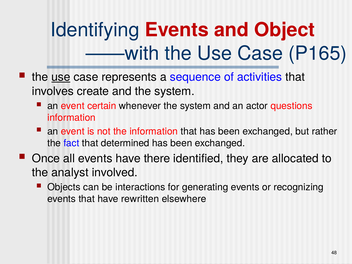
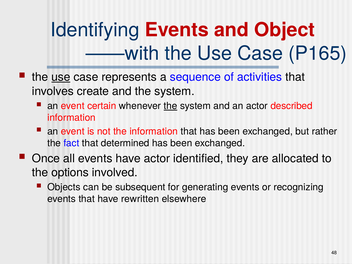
the underline: none -> present (170, 106)
questions: questions -> described (292, 106)
have there: there -> actor (157, 158)
analyst: analyst -> options (70, 173)
interactions: interactions -> subsequent (140, 187)
